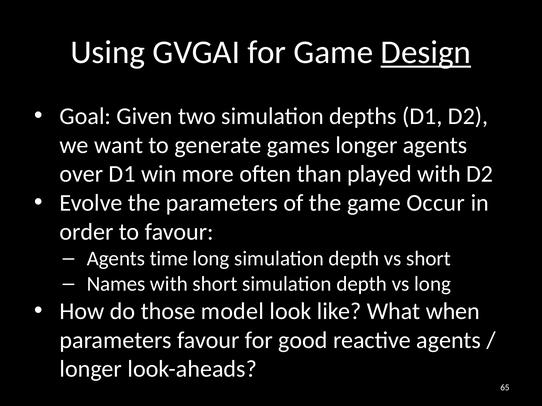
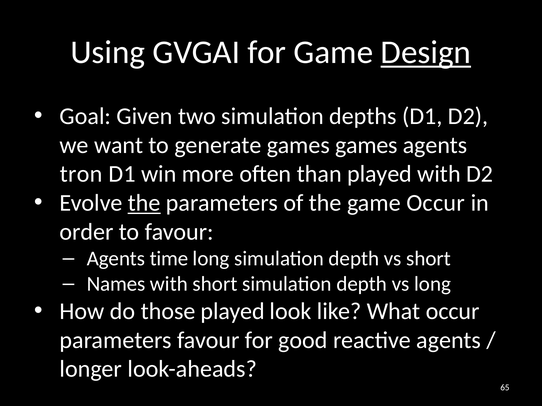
games longer: longer -> games (366, 145)
over: over -> tron (81, 174)
the underline: none -> present (144, 203)
those model: model -> played (233, 312)
What when: when -> occur (453, 312)
